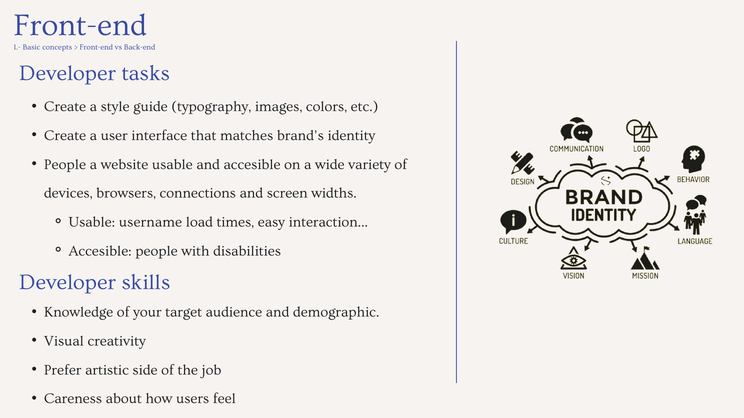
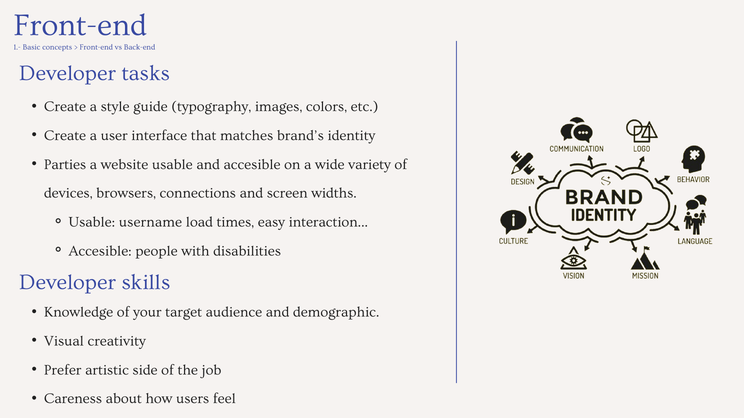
People: People -> Parties (65, 165)
